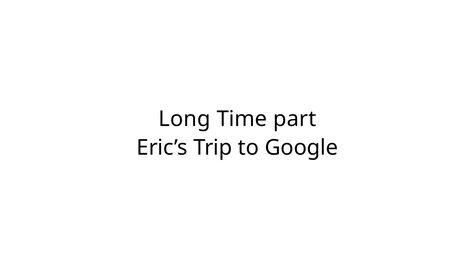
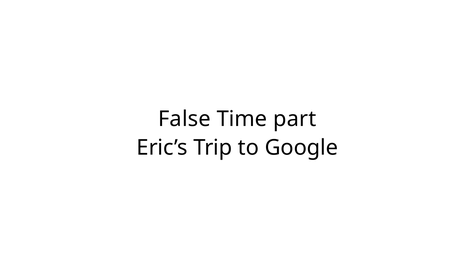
Long: Long -> False (184, 119)
